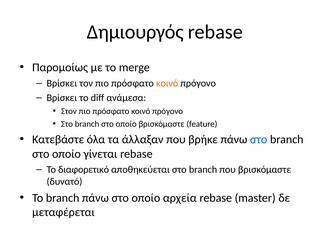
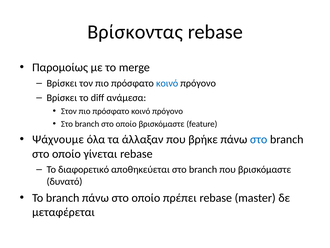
Δημιουργός: Δημιουργός -> Βρίσκοντας (135, 32)
κοινό colour: orange -> blue (167, 83)
Κατεβάστε: Κατεβάστε -> Ψάχνουμε (58, 139)
αρχεία: αρχεία -> πρέπει (180, 198)
